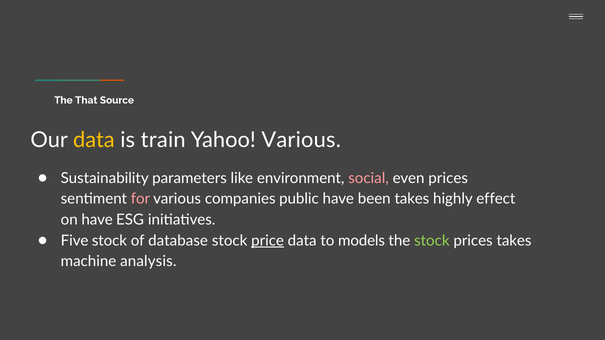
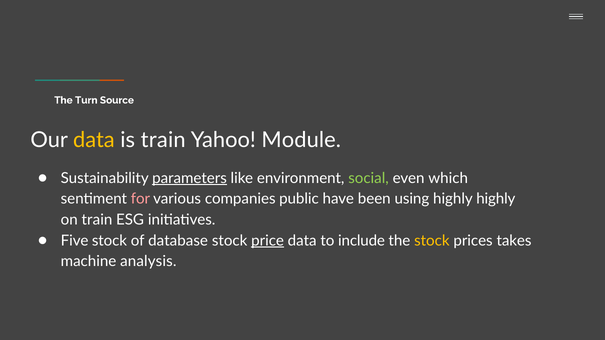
That: That -> Turn (86, 100)
Yahoo Various: Various -> Module (301, 140)
parameters underline: none -> present (190, 178)
social colour: pink -> light green (369, 178)
even prices: prices -> which (448, 178)
been takes: takes -> using (412, 199)
highly effect: effect -> highly (496, 199)
on have: have -> train (97, 220)
models: models -> include (362, 241)
stock colour: light green -> yellow (432, 241)
